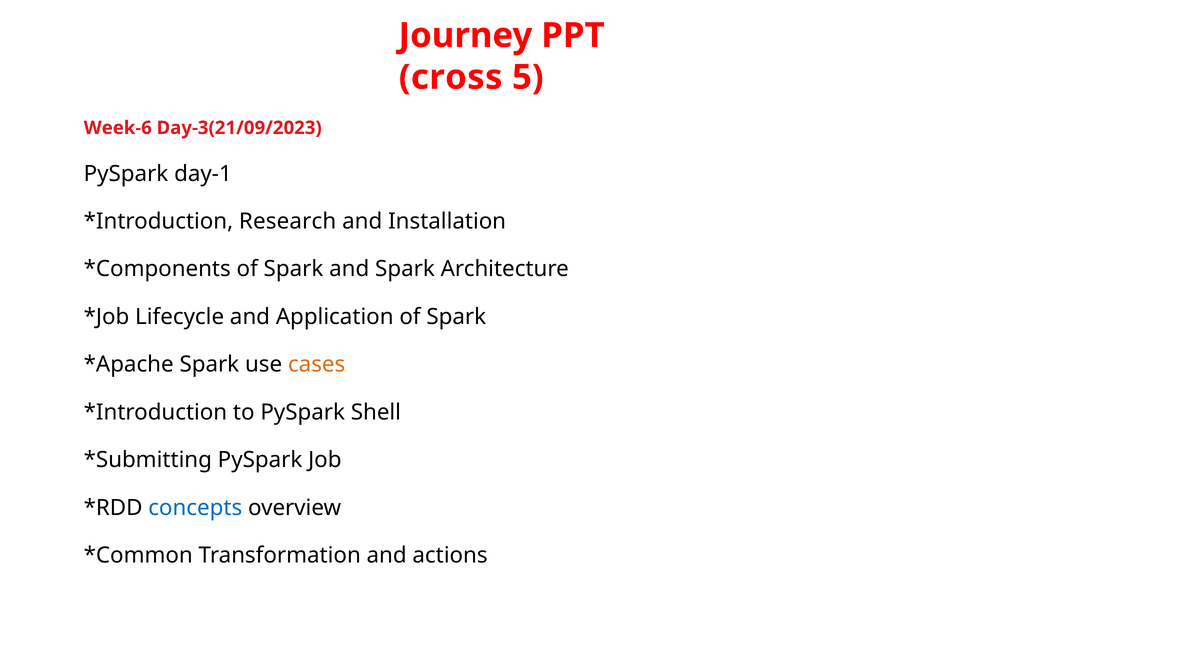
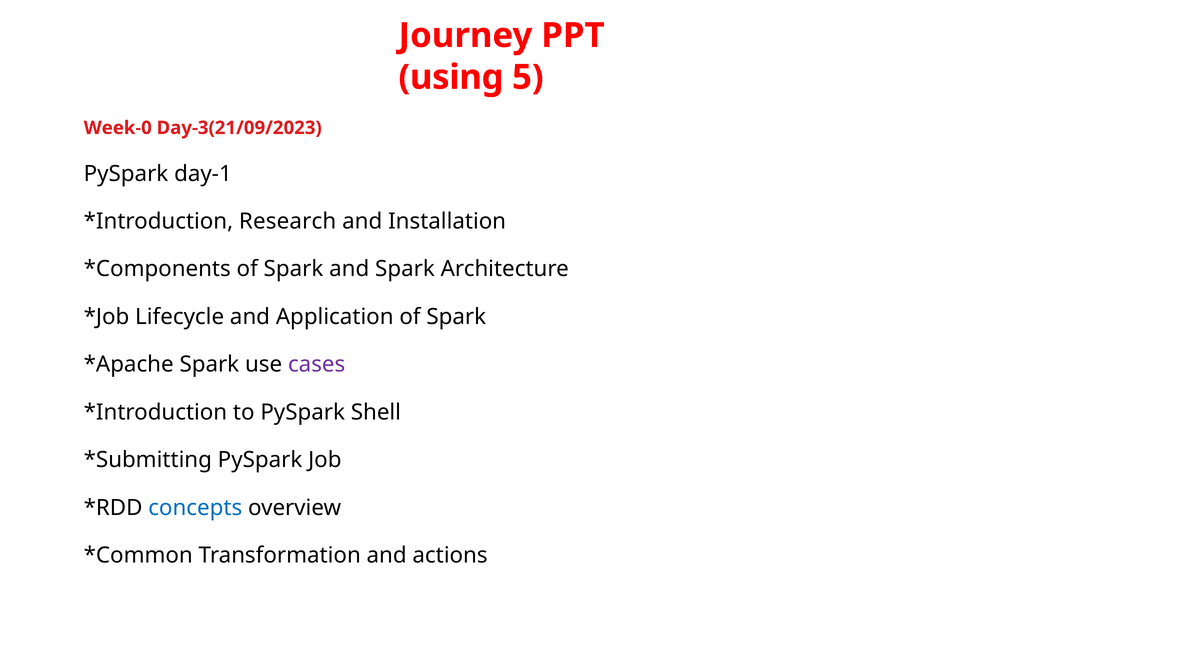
cross: cross -> using (451, 77)
Week-6: Week-6 -> Week-0 (118, 128)
cases colour: orange -> purple (317, 365)
